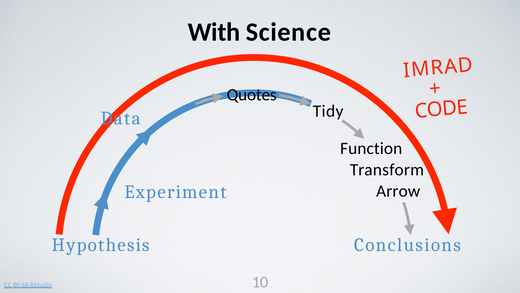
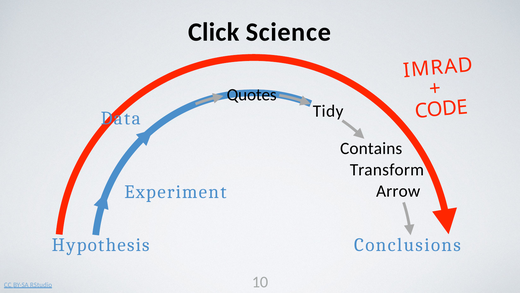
With: With -> Click (214, 32)
Function: Function -> Contains (371, 148)
